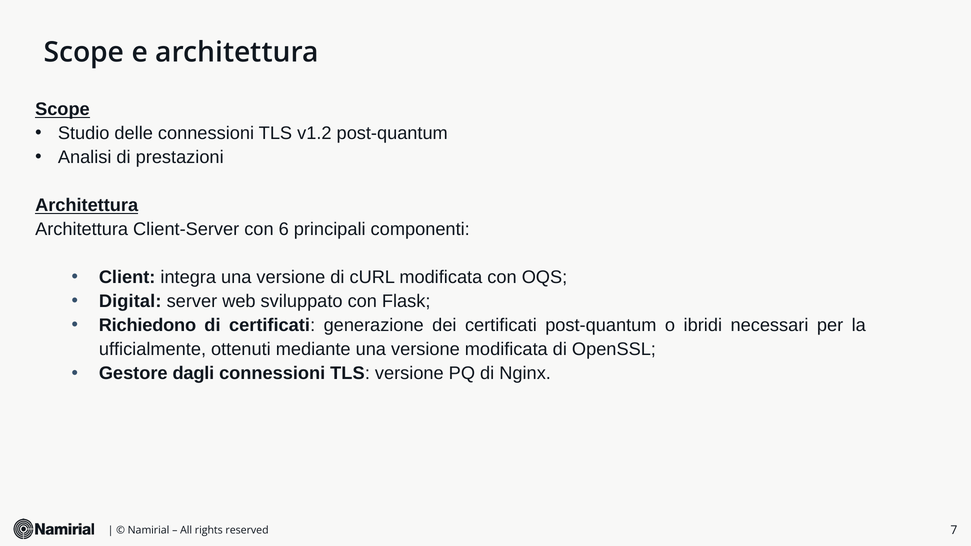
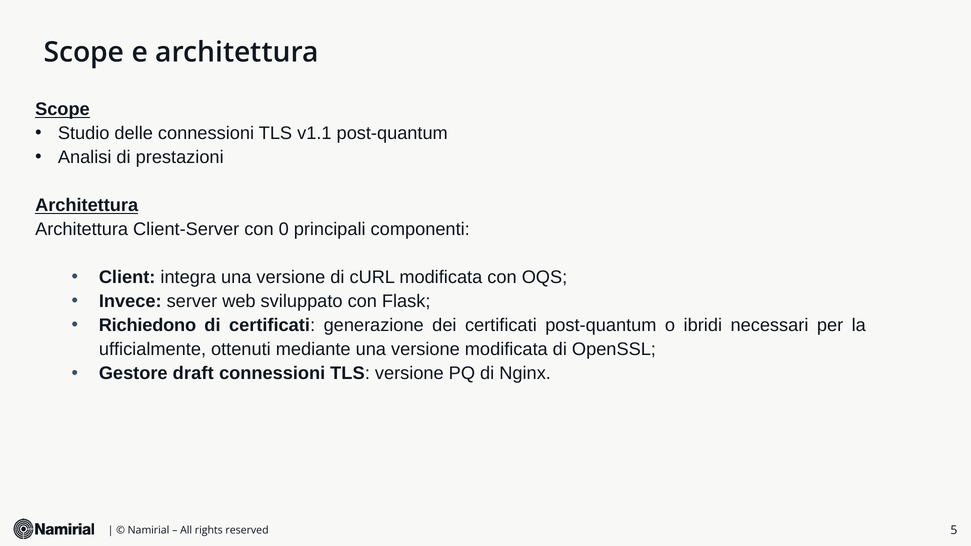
v1.2: v1.2 -> v1.1 (314, 133)
6: 6 -> 0 (284, 229)
Digital: Digital -> Invece (130, 302)
dagli: dagli -> draft (193, 374)
7: 7 -> 5 (954, 530)
